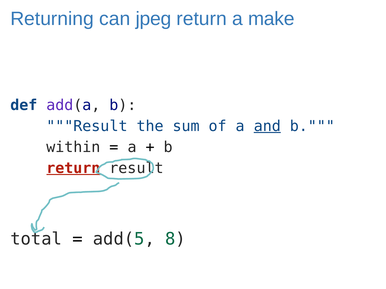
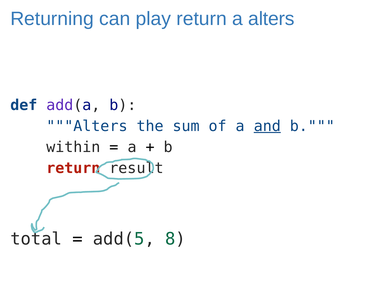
jpeg: jpeg -> play (153, 19)
a make: make -> alters (271, 19)
Result: Result -> Alters (87, 126)
return underline: present -> none (73, 168)
